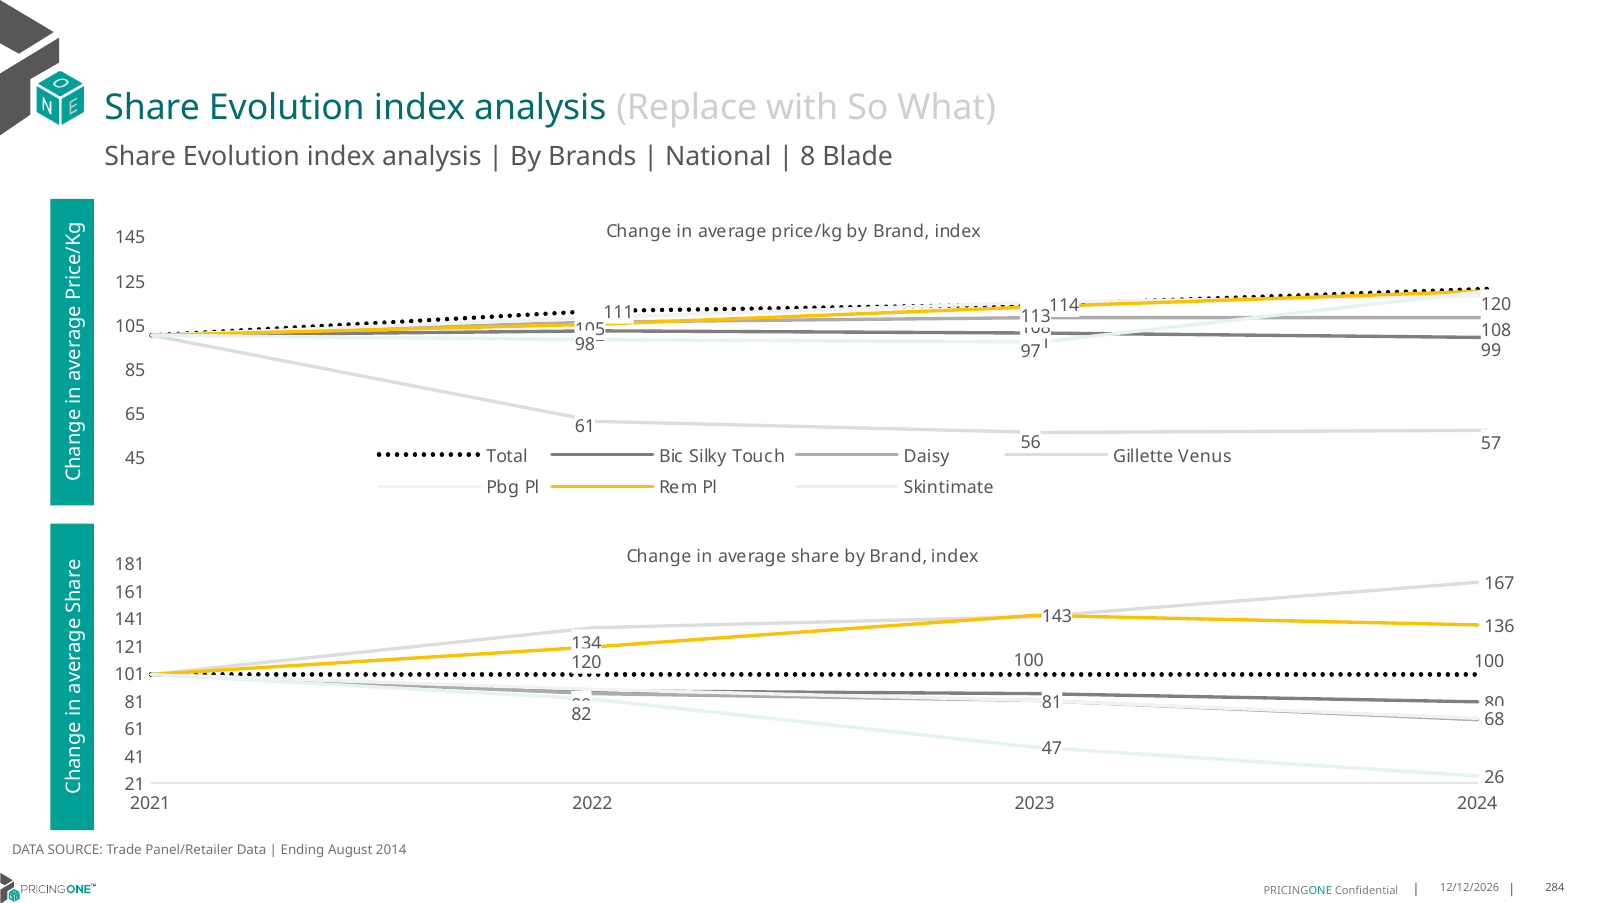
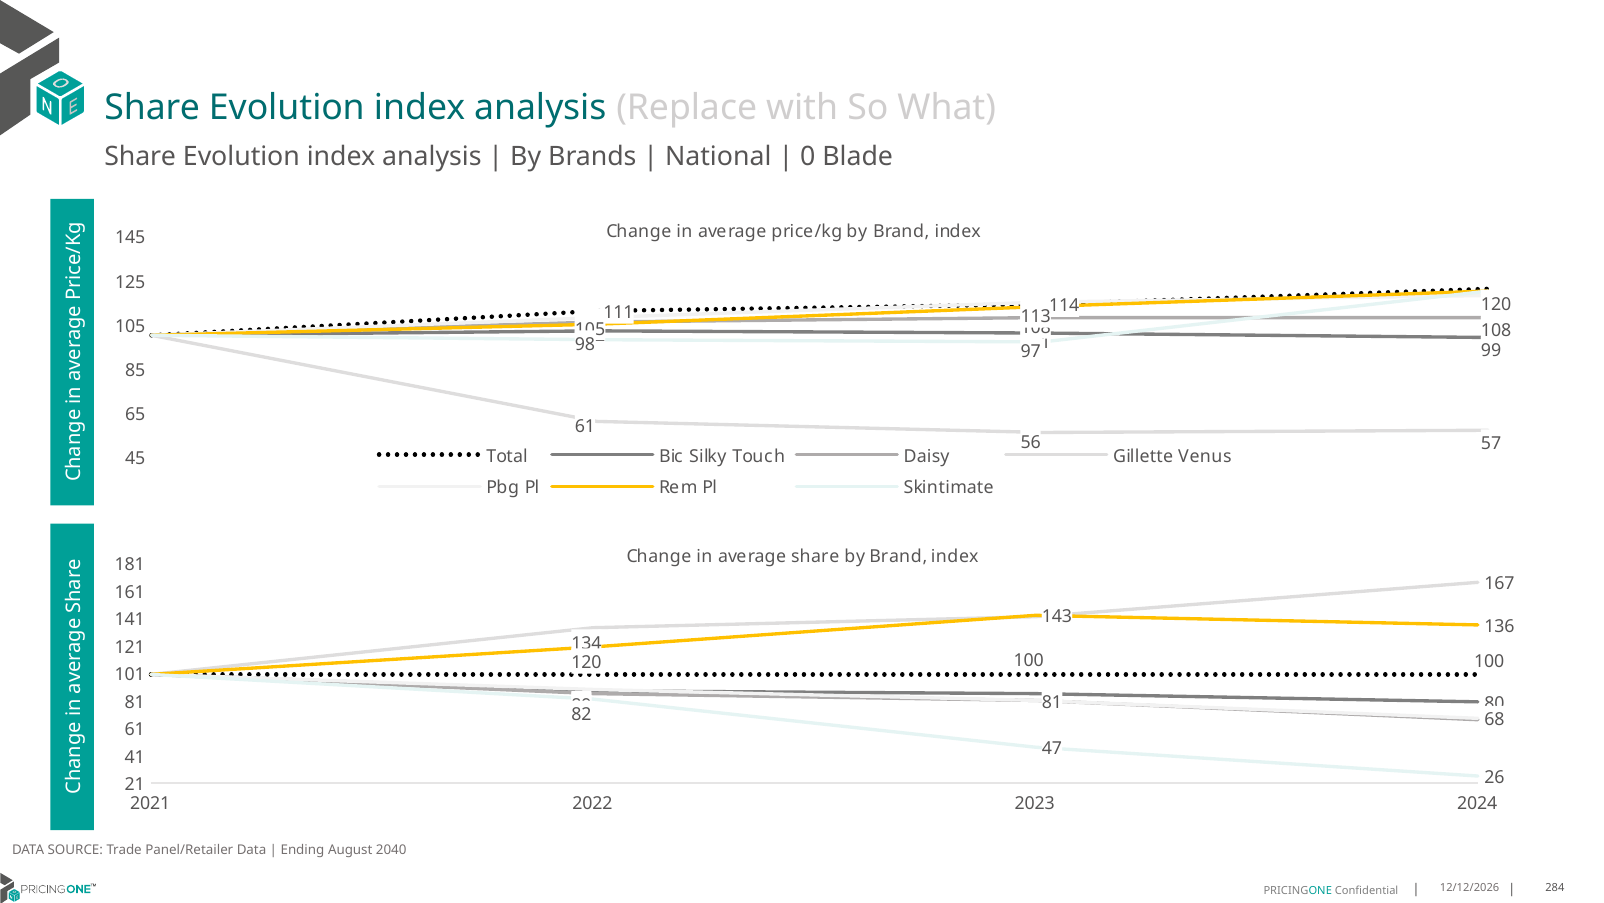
8: 8 -> 0 (808, 156)
2014: 2014 -> 2040 (391, 850)
